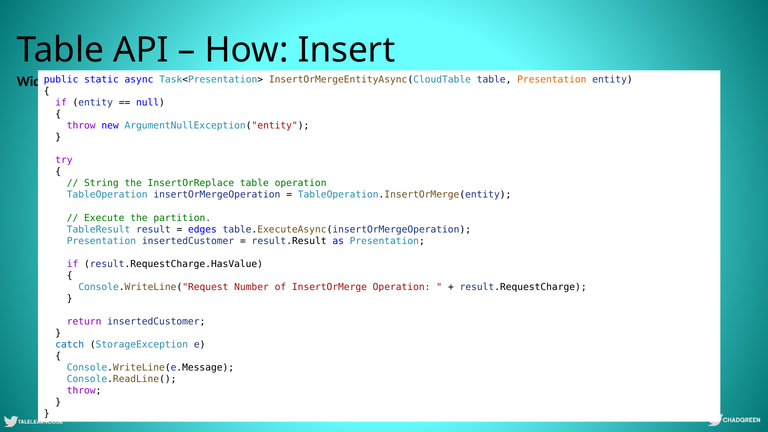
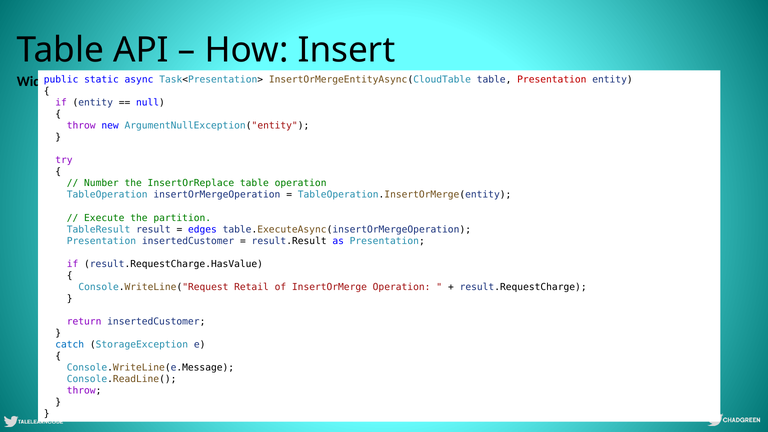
Presentation colour: orange -> red (552, 80)
String: String -> Number (101, 183)
Number: Number -> Retail (251, 287)
